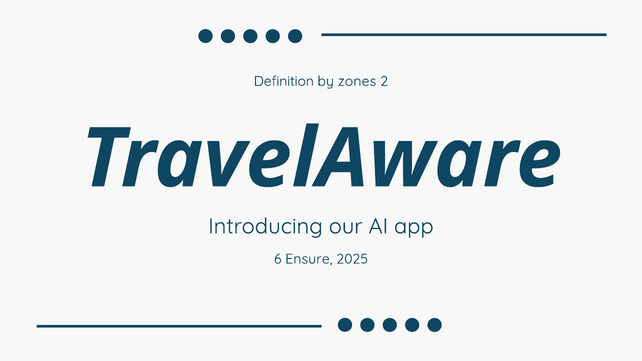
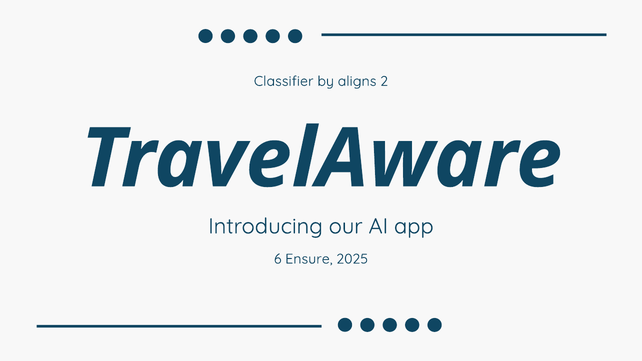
Definition: Definition -> Classifier (284, 81)
zones: zones -> aligns (357, 81)
